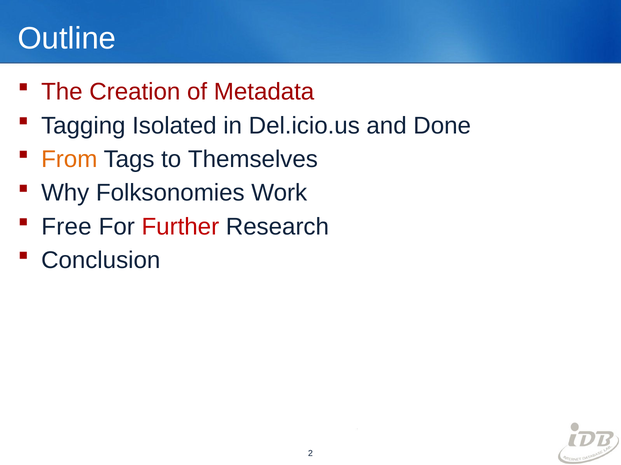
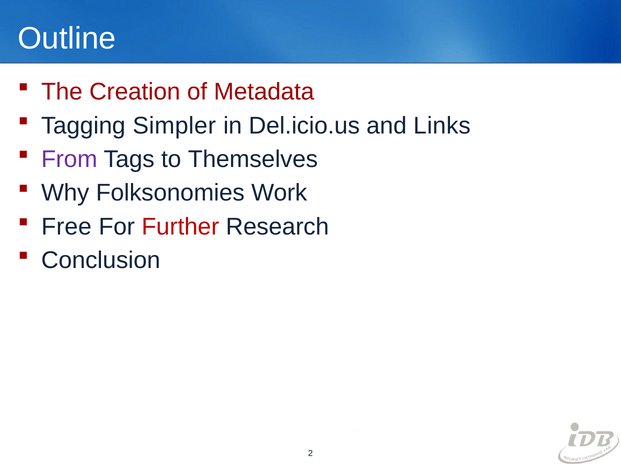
Isolated: Isolated -> Simpler (174, 126)
Done: Done -> Links (442, 126)
From colour: orange -> purple (69, 160)
